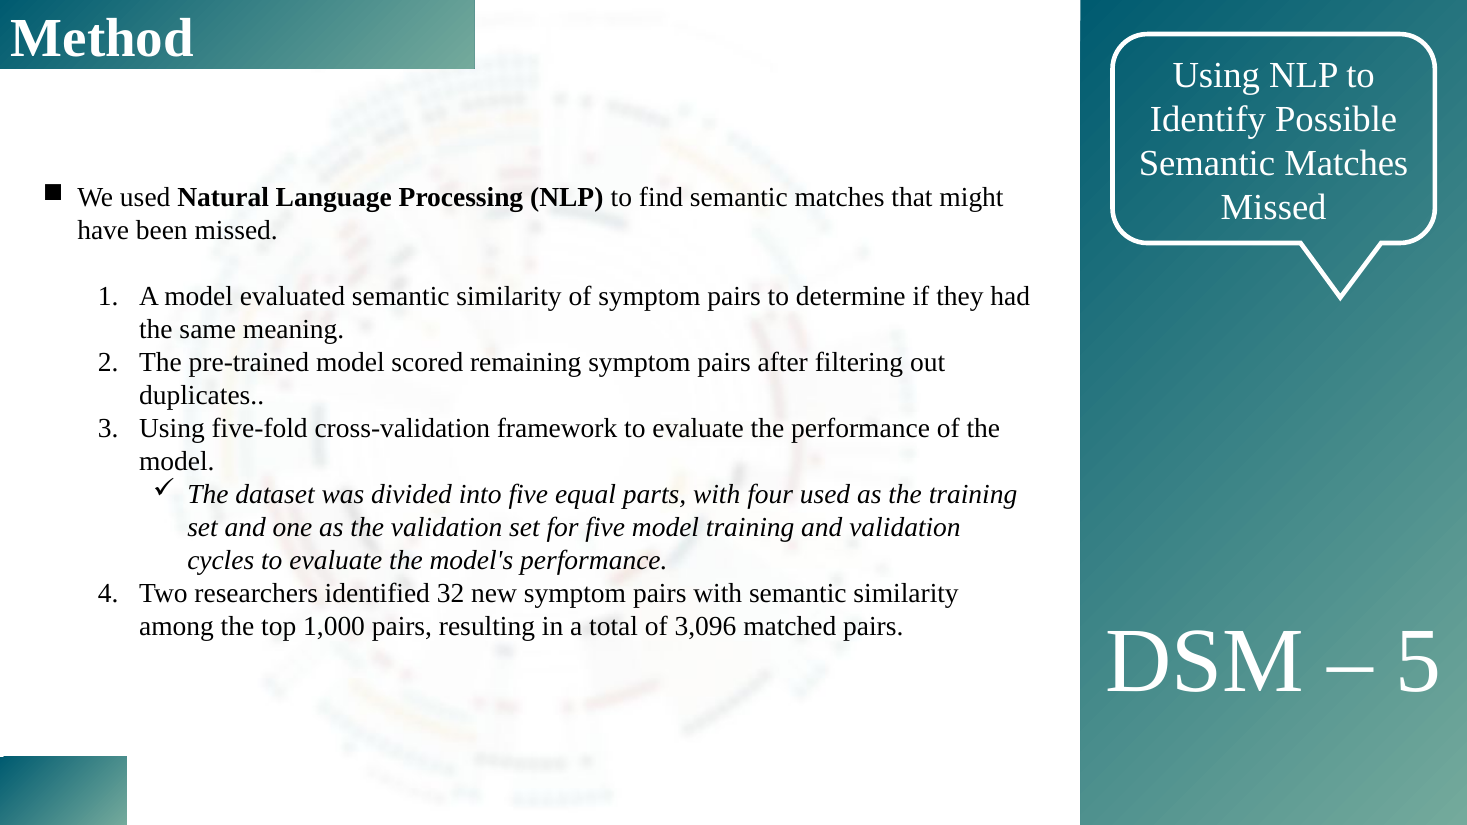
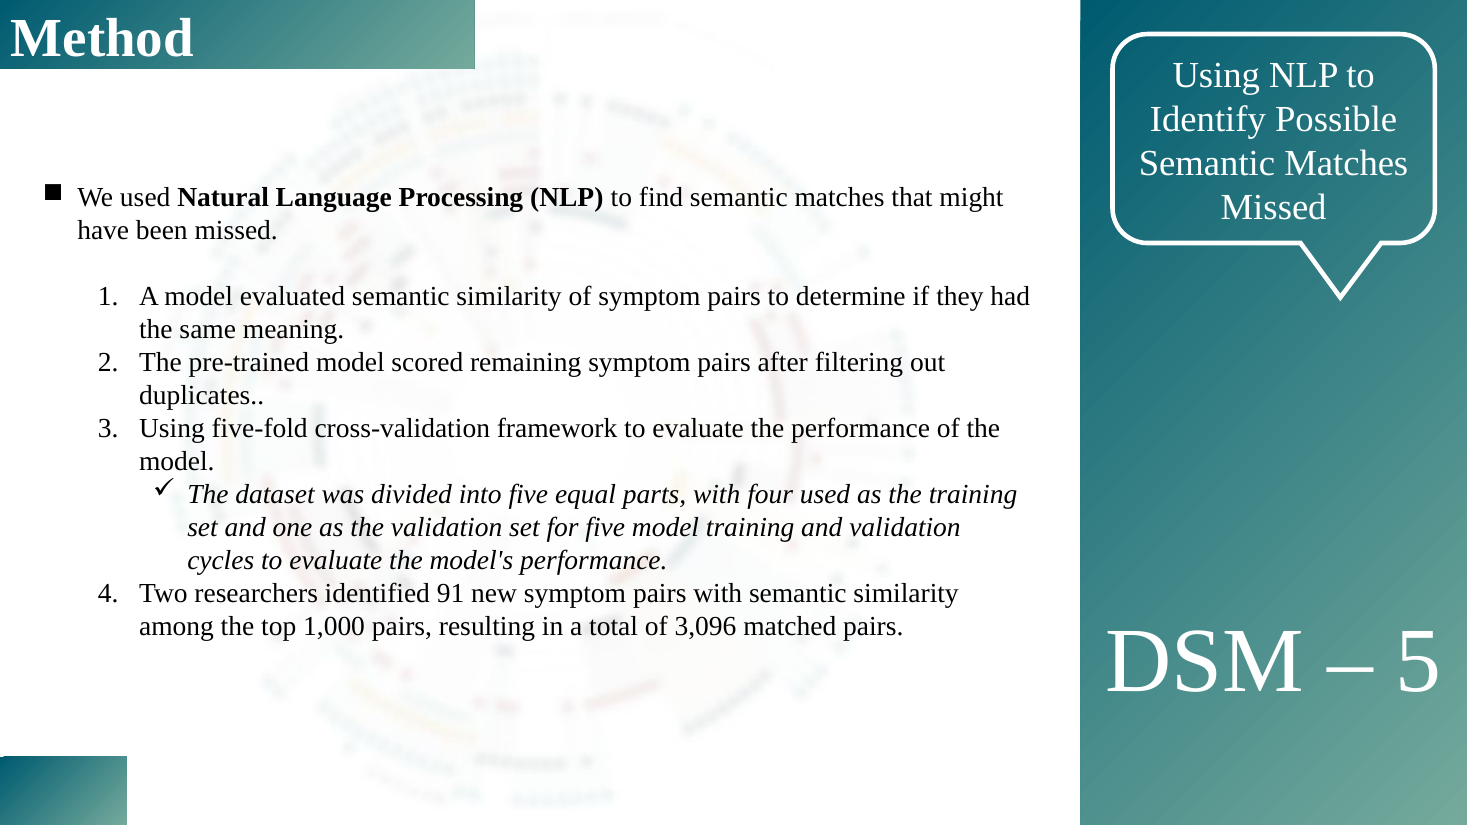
32: 32 -> 91 (451, 594)
